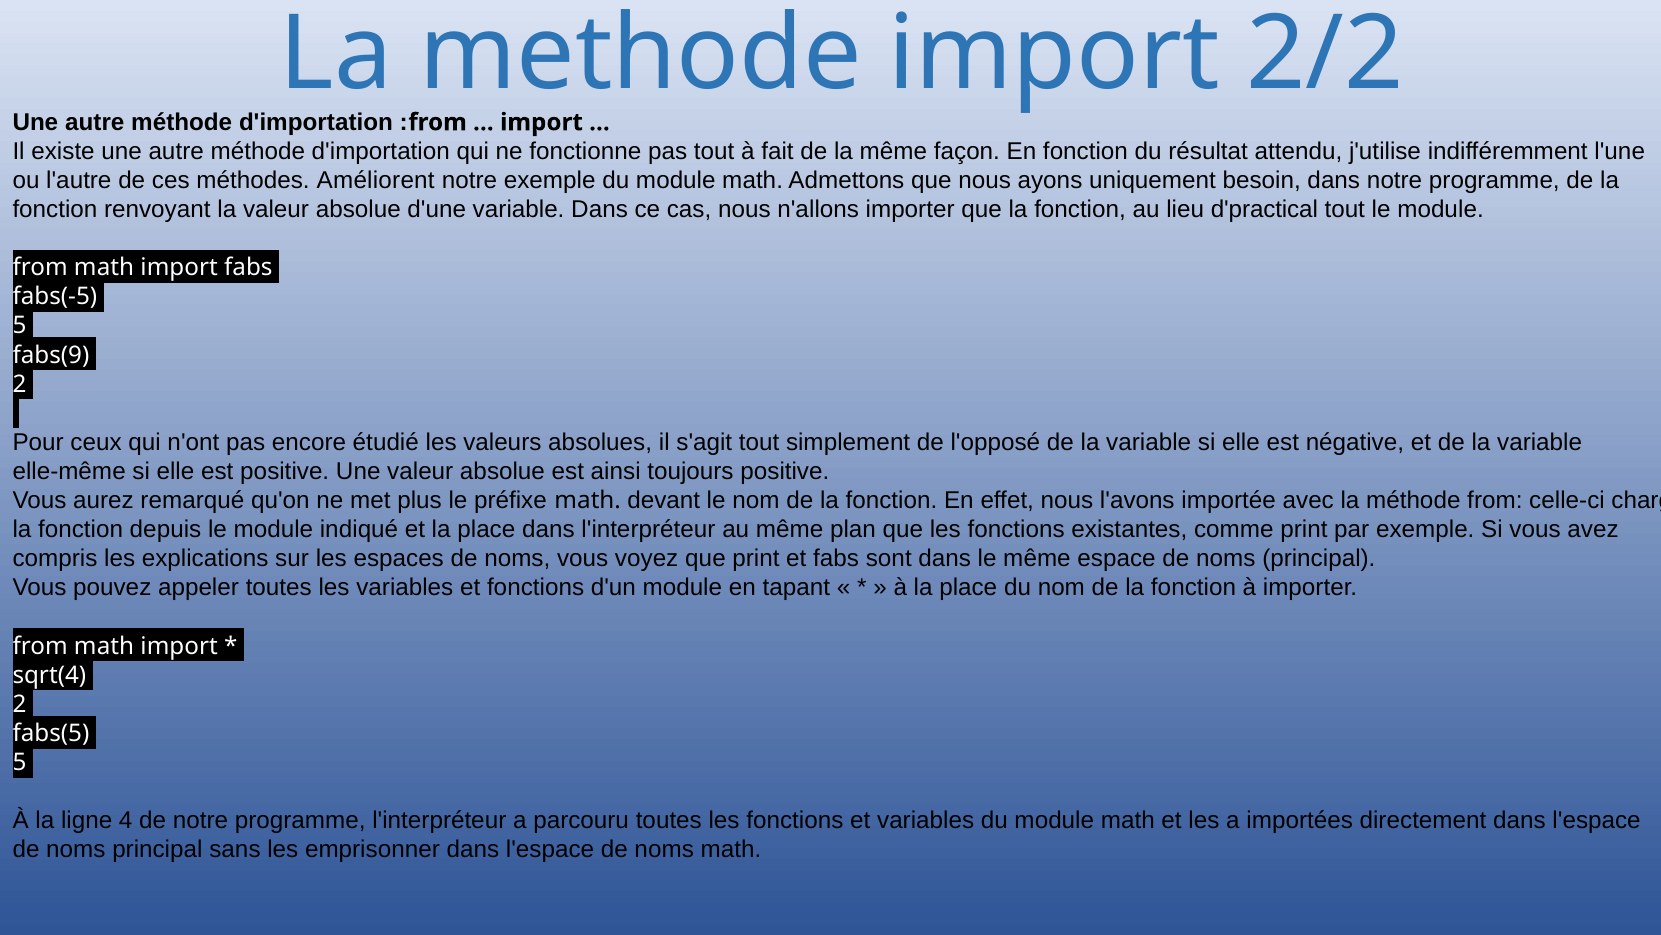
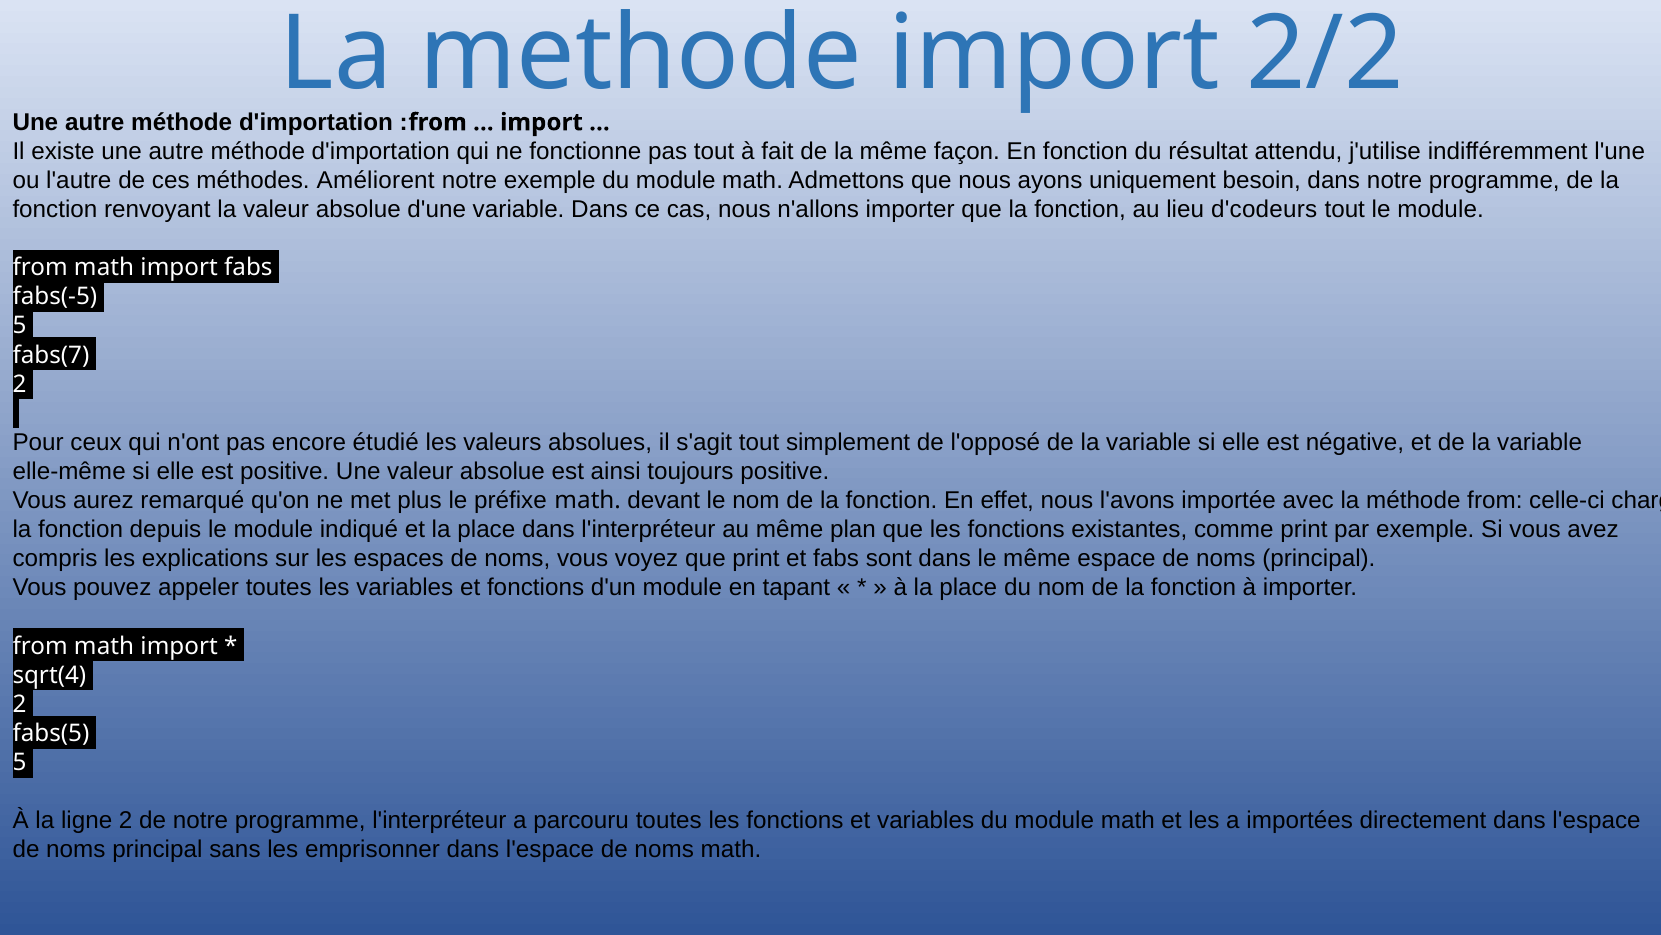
d'practical: d'practical -> d'codeurs (1264, 209)
fabs(9: fabs(9 -> fabs(7 (51, 355)
ligne 4: 4 -> 2 (126, 820)
